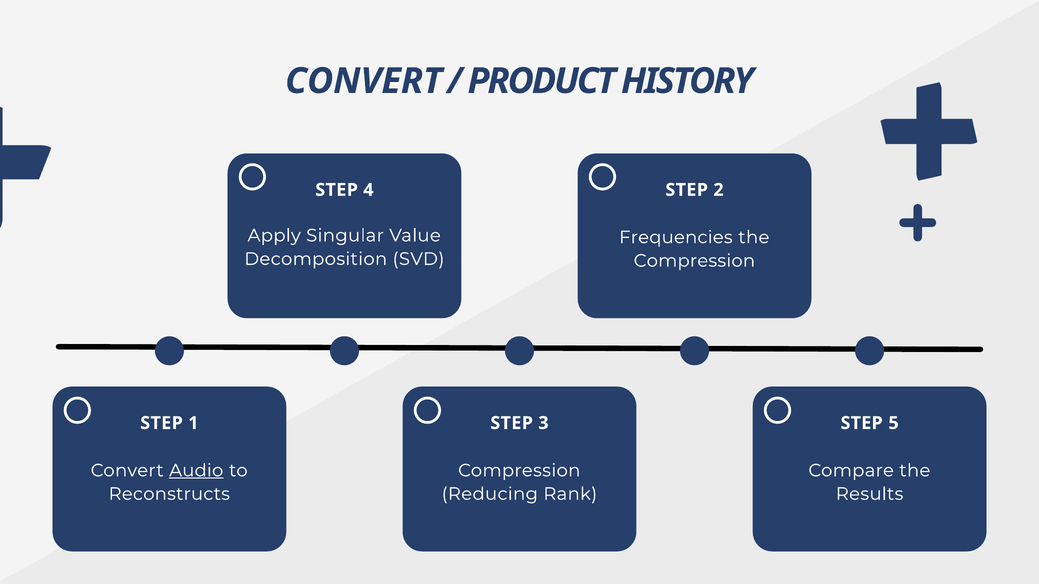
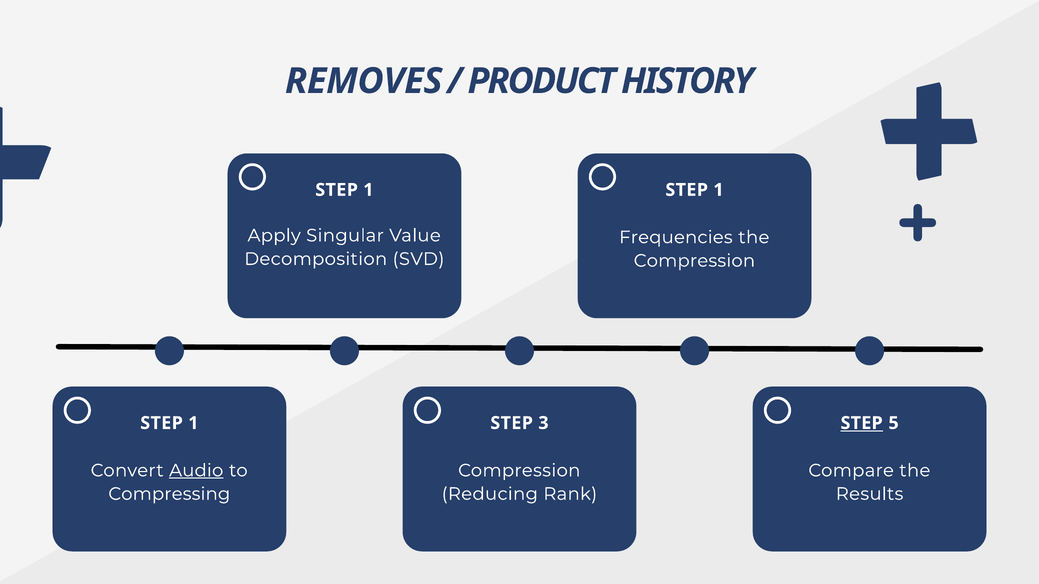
CONVERT: CONVERT -> REMOVES (364, 81)
4: 4 -> 1 (368, 190)
2: 2 -> 1 (719, 190)
STEP underline: none -> present (862, 423)
Reconstructs: Reconstructs -> Compressing (169, 494)
